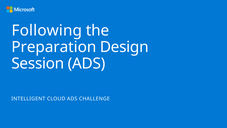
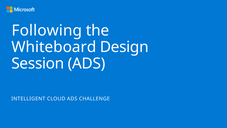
Preparation: Preparation -> Whiteboard (54, 47)
